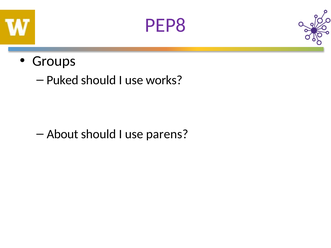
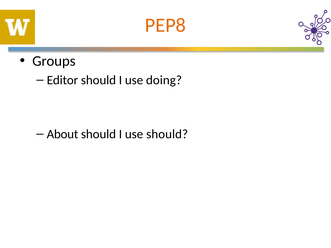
PEP8 colour: purple -> orange (165, 25)
Puked: Puked -> Editor (62, 80)
works: works -> doing (164, 80)
use parens: parens -> should (167, 134)
